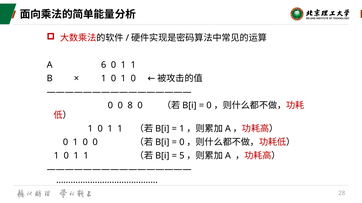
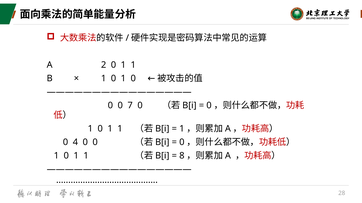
6: 6 -> 2 (104, 65)
8: 8 -> 7 (130, 106)
1: 1 -> 4 (75, 143)
5: 5 -> 8 (182, 156)
